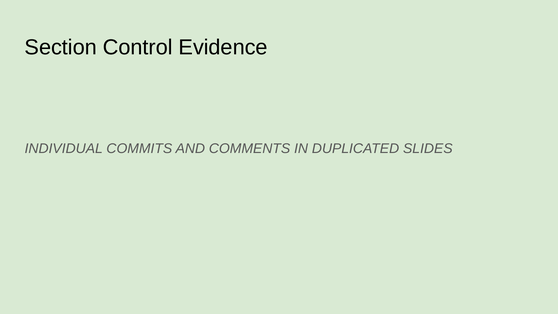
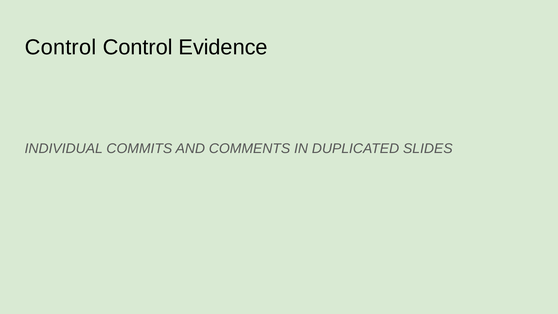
Section: Section -> Control (61, 47)
